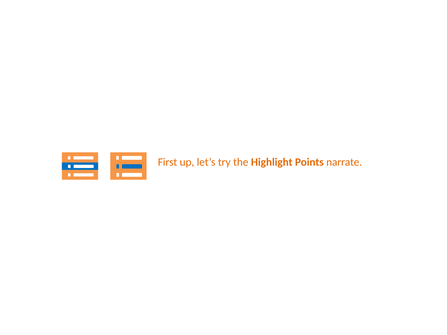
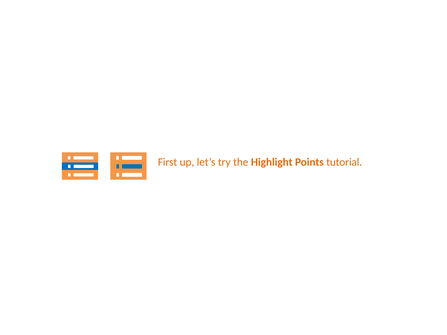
narrate: narrate -> tutorial (344, 162)
